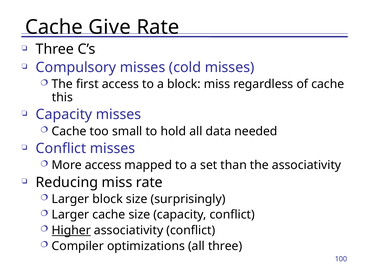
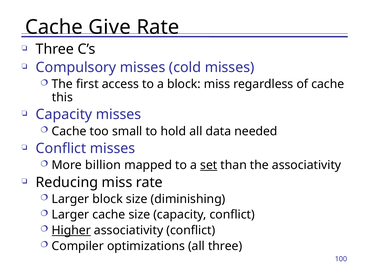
More access: access -> billion (103, 165)
set underline: none -> present (209, 165)
surprisingly: surprisingly -> diminishing (188, 199)
